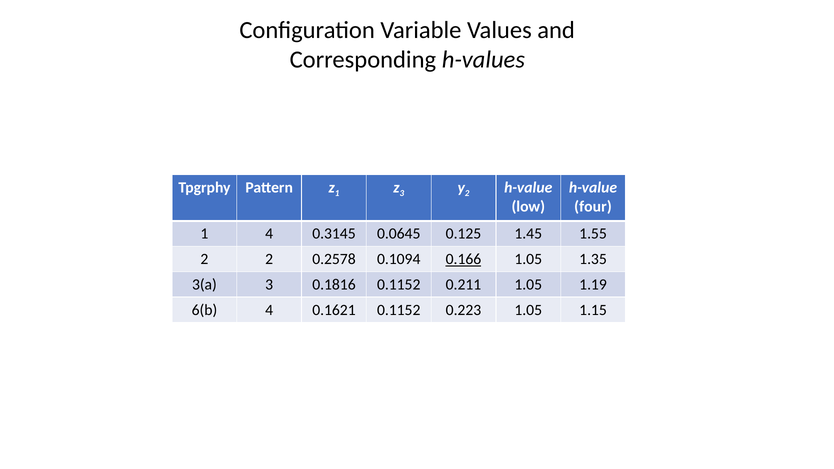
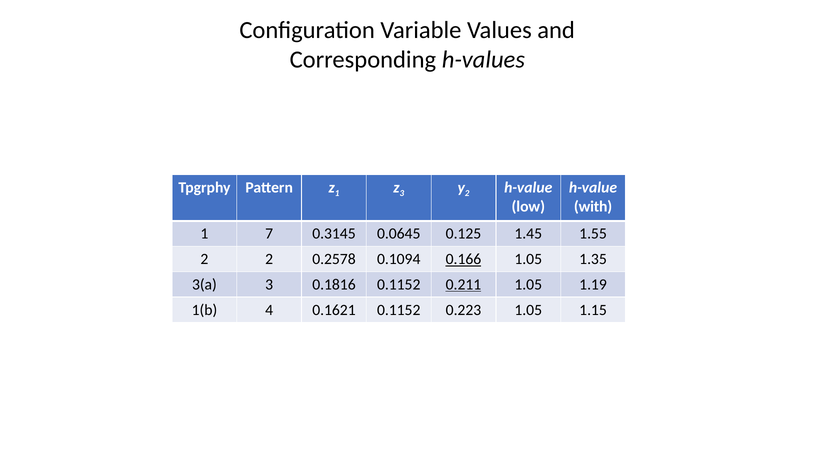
four: four -> with (593, 207)
1 4: 4 -> 7 (269, 234)
0.211 underline: none -> present (463, 285)
6(b: 6(b -> 1(b (204, 310)
